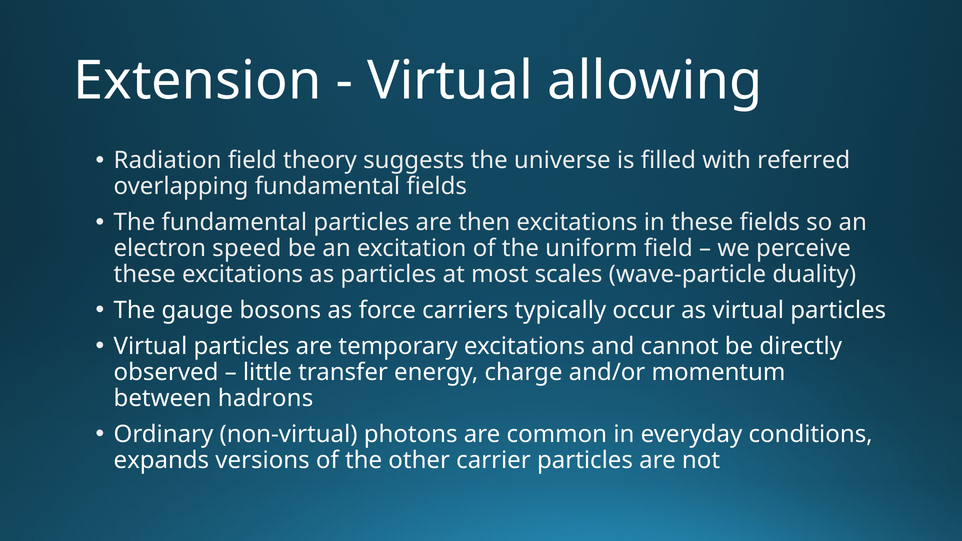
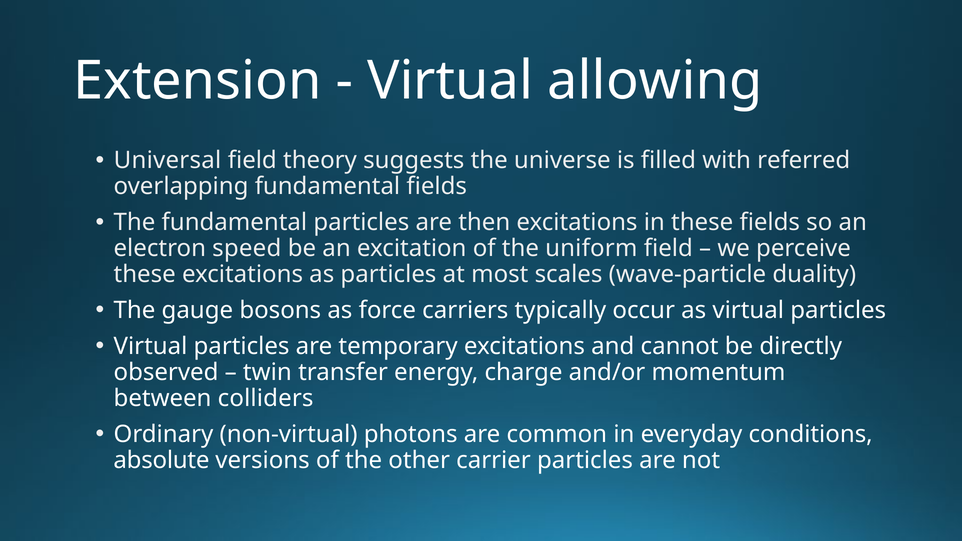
Radiation: Radiation -> Universal (167, 161)
little: little -> twin (267, 372)
hadrons: hadrons -> colliders (266, 398)
expands: expands -> absolute (161, 460)
